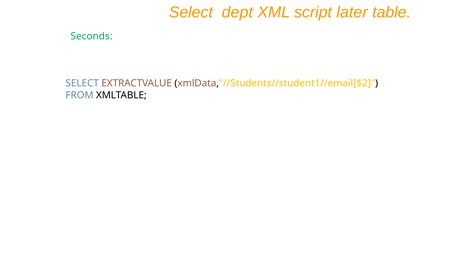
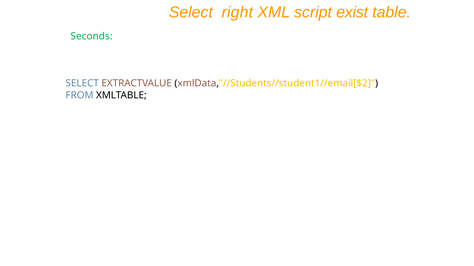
dept: dept -> right (237, 12)
later: later -> exist (352, 12)
